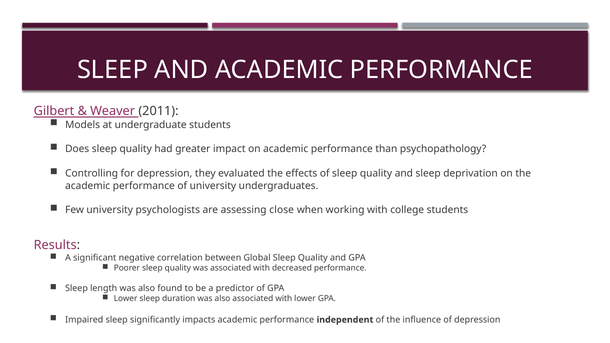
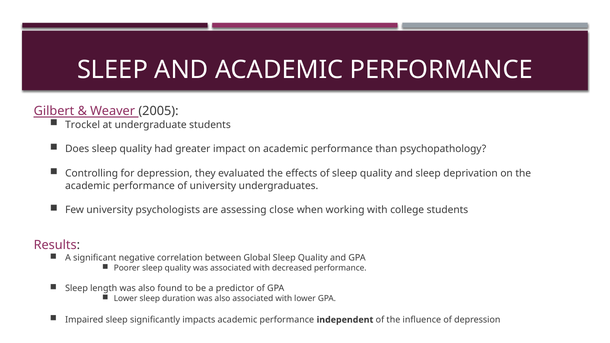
2011: 2011 -> 2005 (158, 111)
Models: Models -> Trockel (83, 125)
